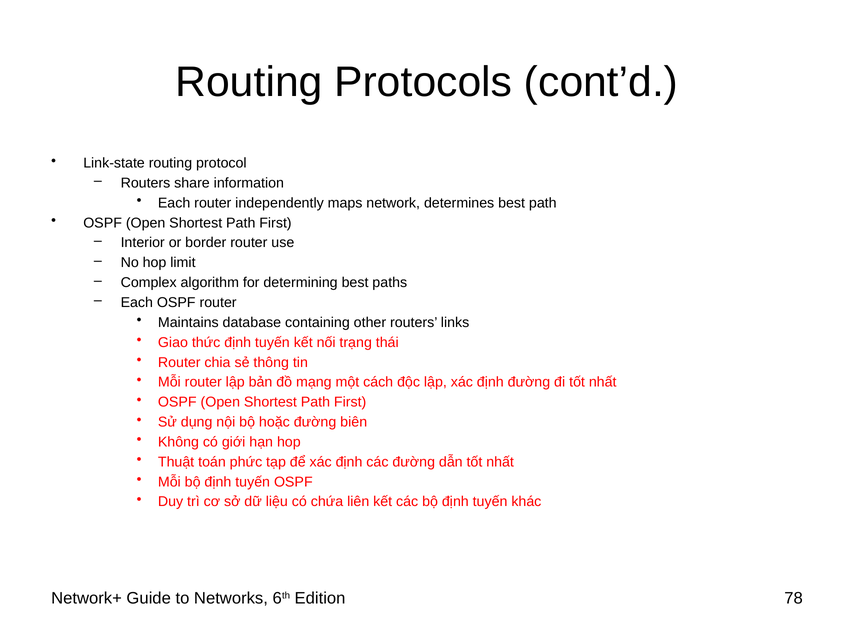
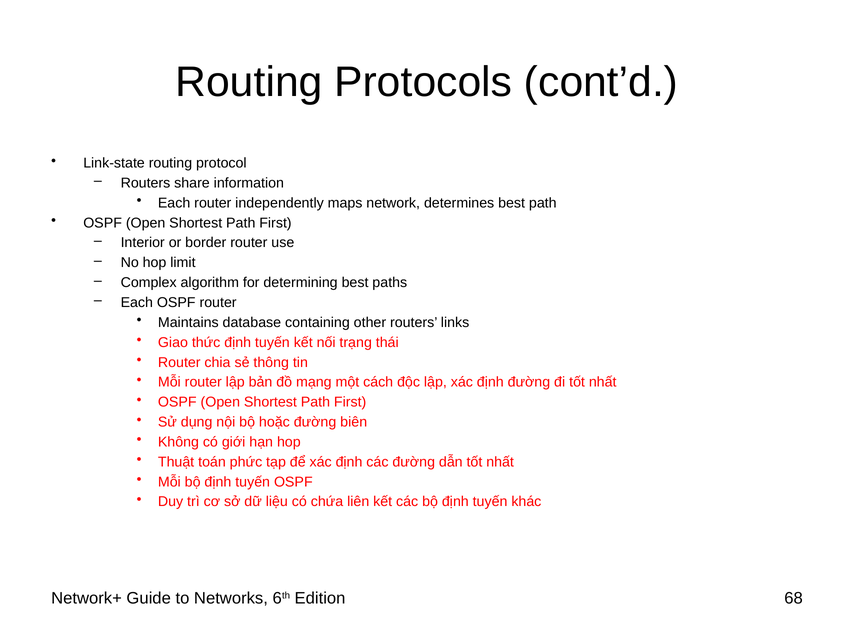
78: 78 -> 68 (794, 599)
